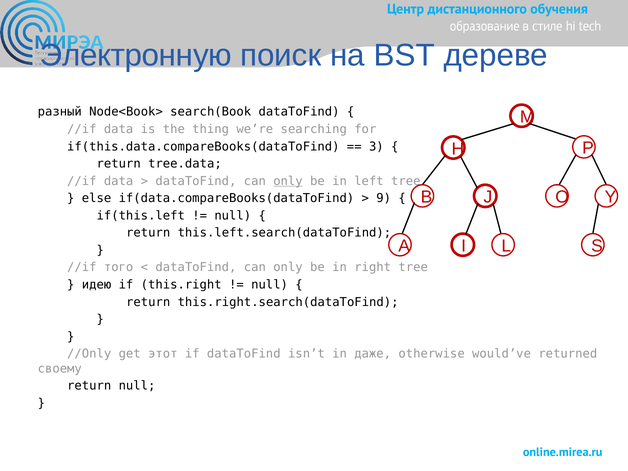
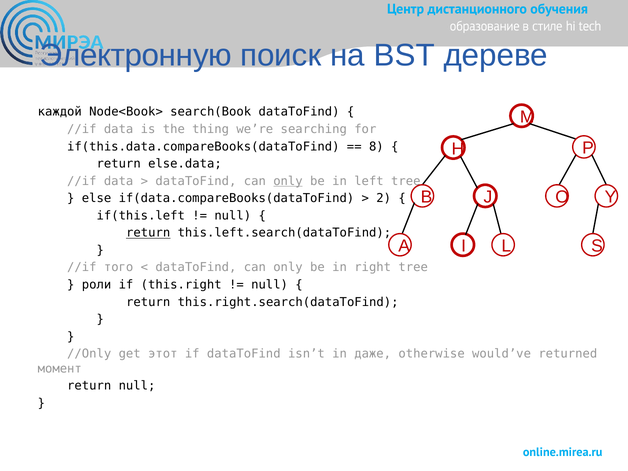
разный: разный -> каждой (60, 112)
3: 3 -> 8 (376, 146)
tree.data: tree.data -> else.data (185, 164)
9: 9 -> 2 (384, 198)
return underline: none -> present (148, 233)
идею: идею -> роли (96, 285)
своему: своему -> момент (60, 369)
